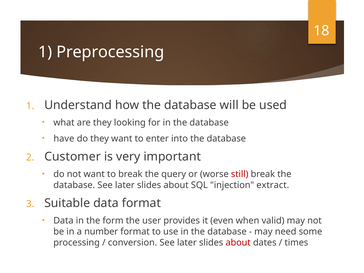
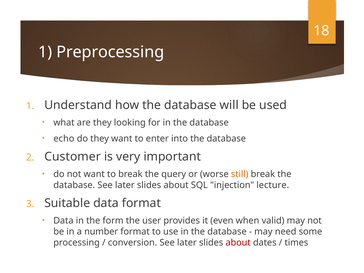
have: have -> echo (64, 139)
still colour: red -> orange (240, 174)
extract: extract -> lecture (273, 185)
